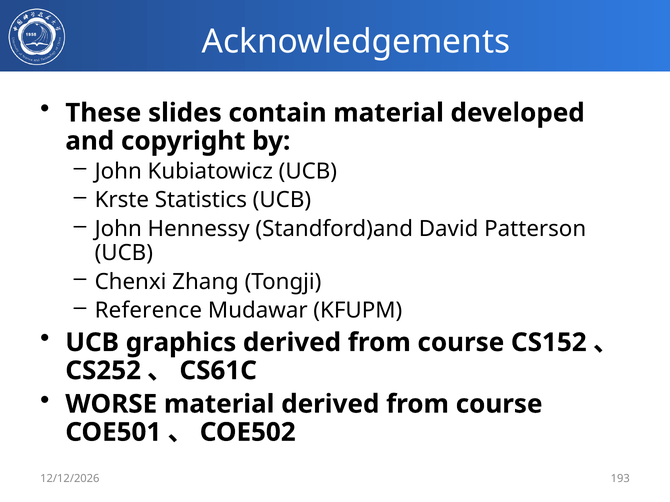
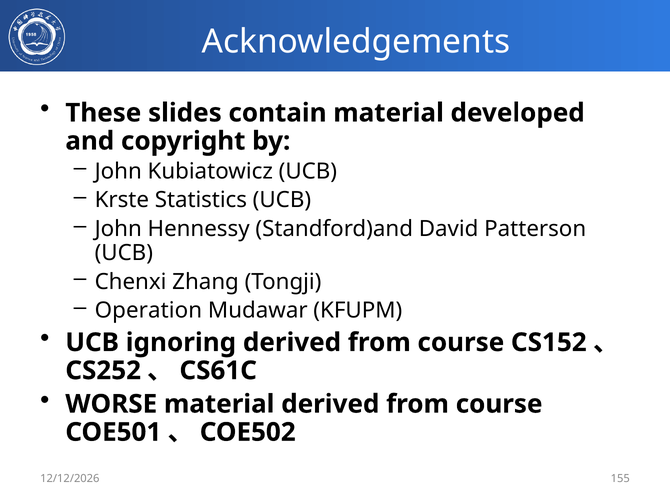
Reference: Reference -> Operation (148, 311)
graphics: graphics -> ignoring (181, 343)
193: 193 -> 155 (620, 479)
